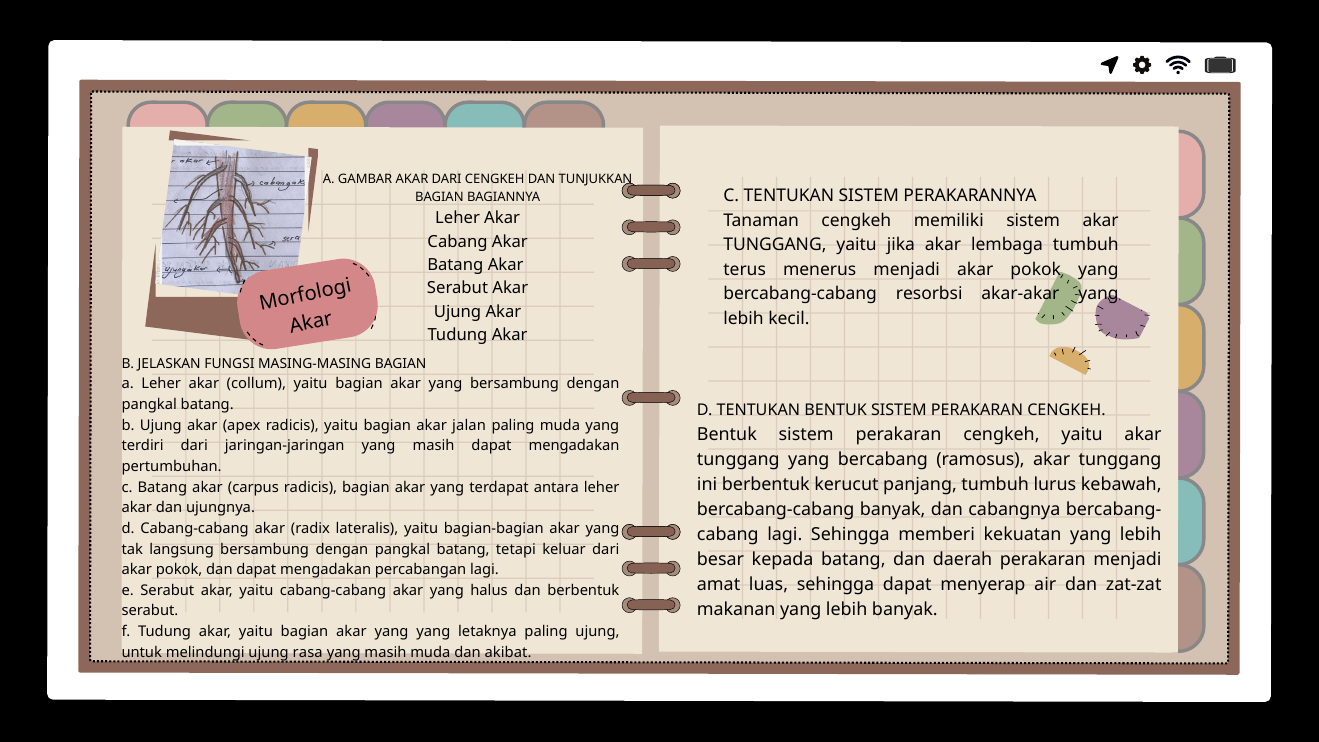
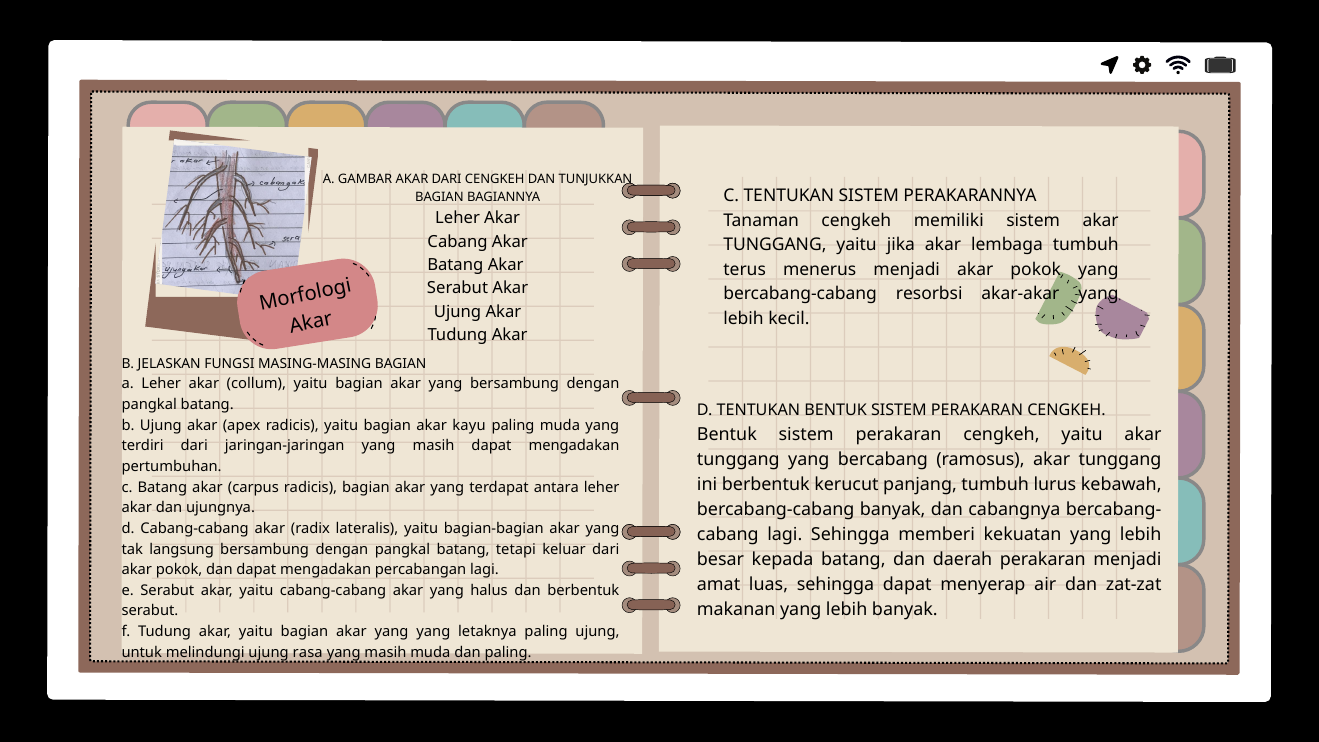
jalan: jalan -> kayu (469, 425)
dan akibat: akibat -> paling (508, 652)
